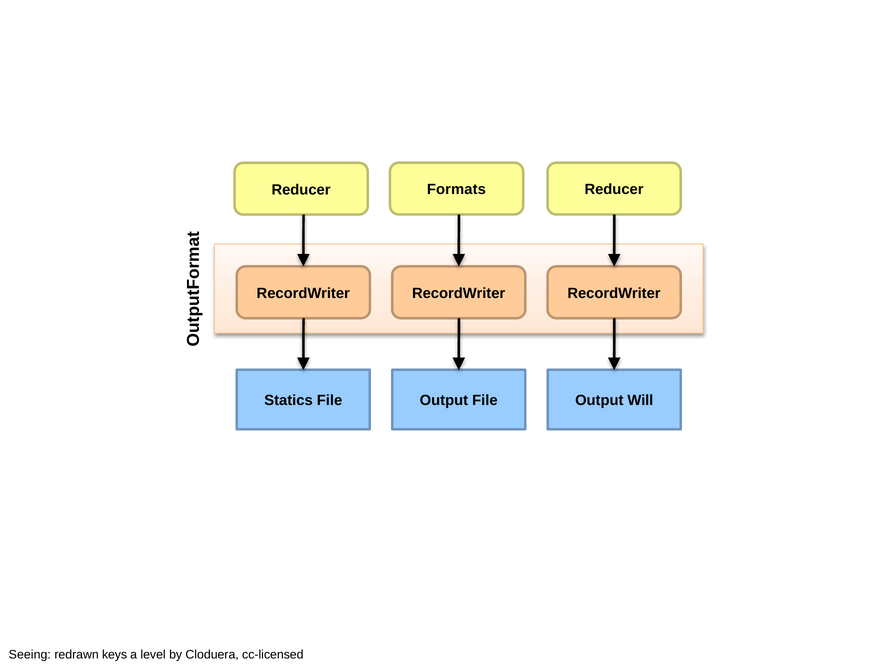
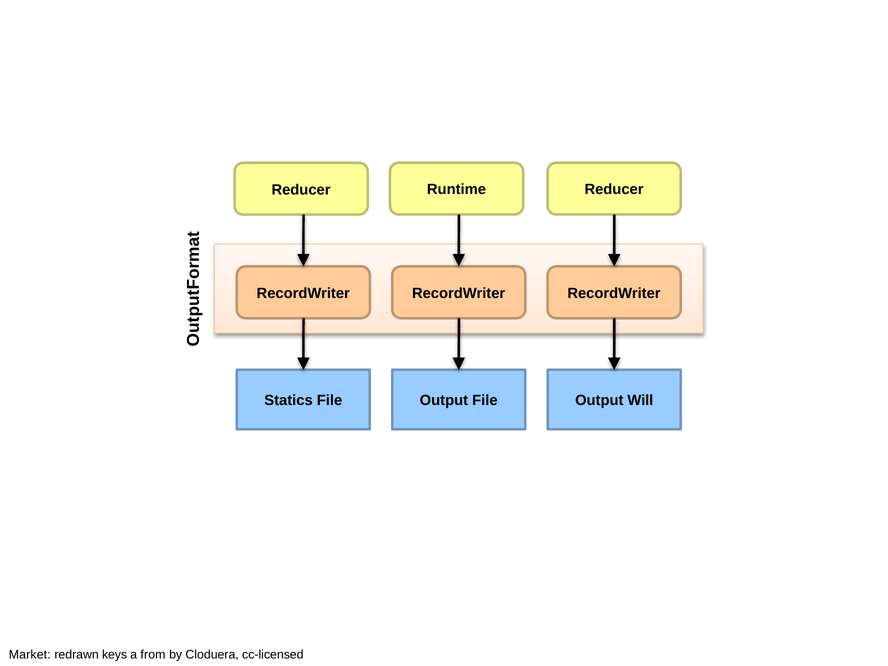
Formats: Formats -> Runtime (456, 190)
Seeing: Seeing -> Market (30, 655)
level: level -> from (153, 655)
